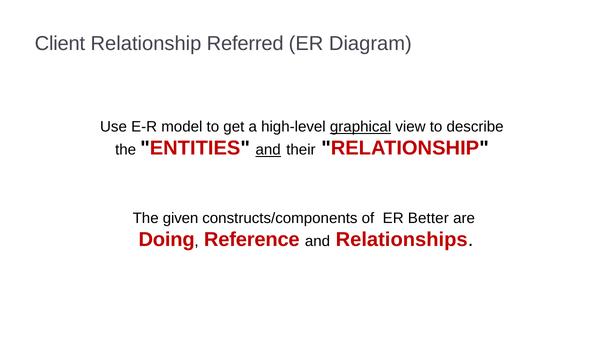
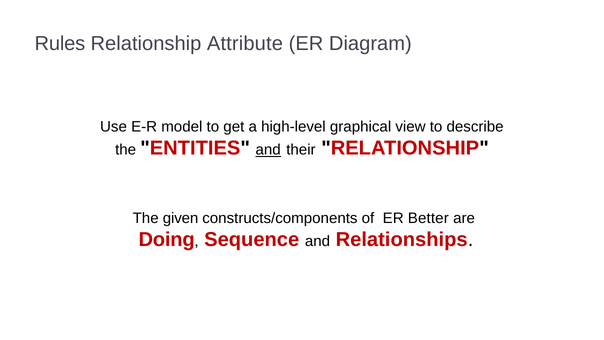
Client: Client -> Rules (60, 44)
Referred: Referred -> Attribute (245, 44)
graphical underline: present -> none (361, 127)
Reference: Reference -> Sequence (252, 240)
